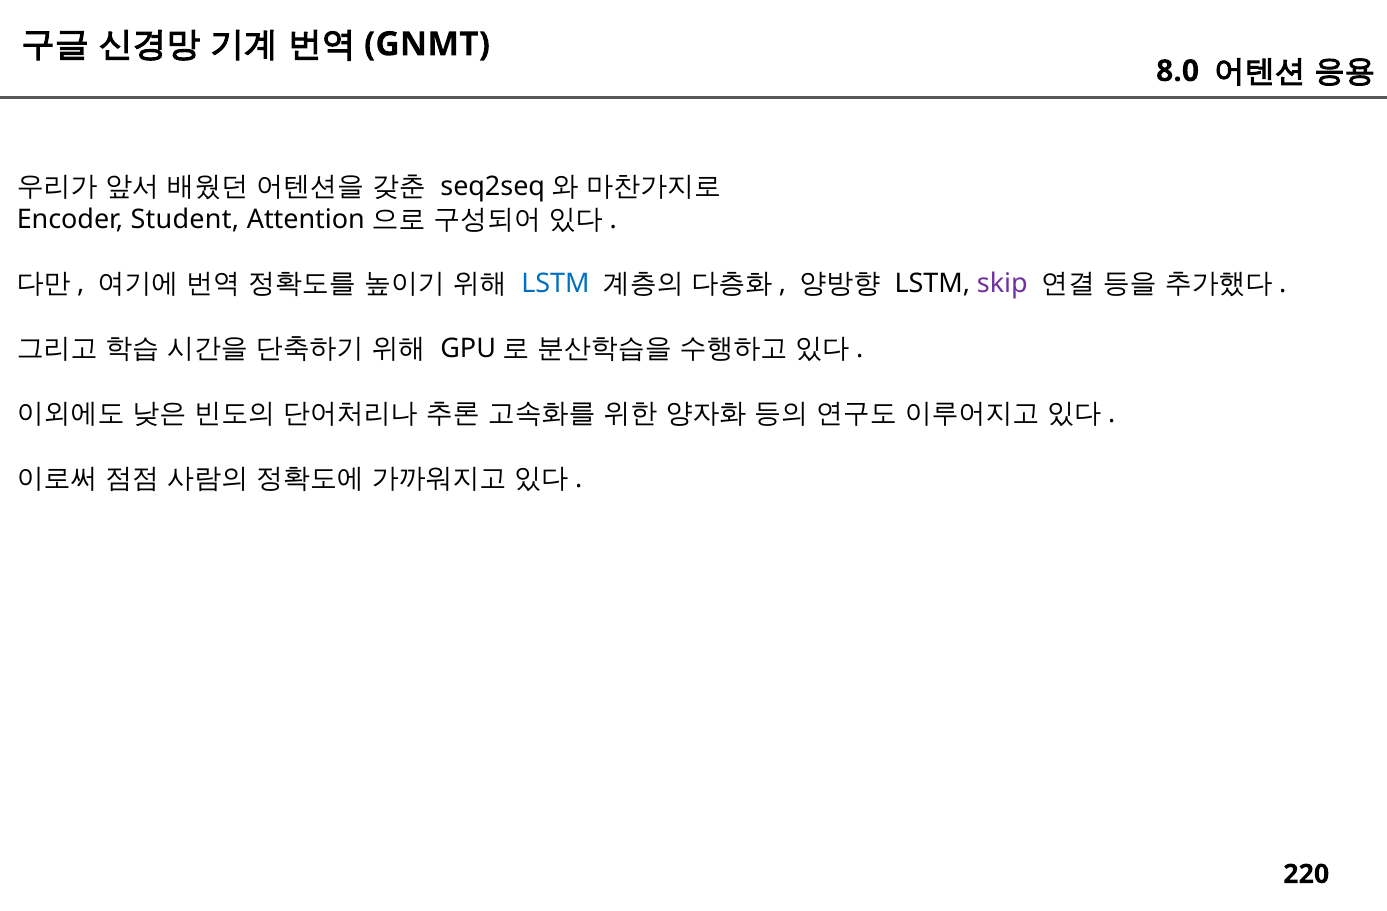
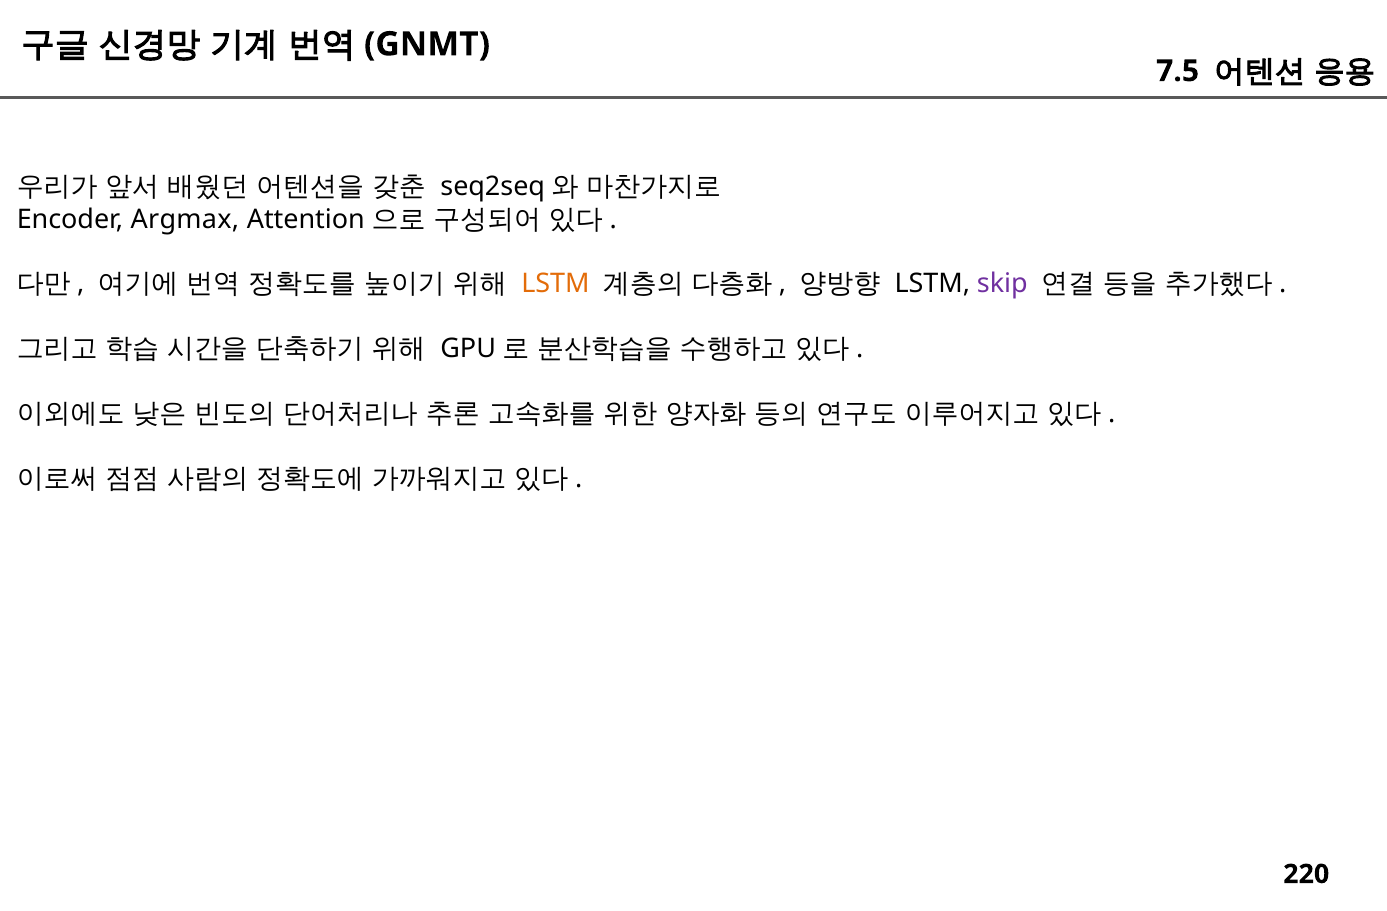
8.0: 8.0 -> 7.5 (1178, 71)
Student: Student -> Argmax (185, 219)
LSTM colour: blue -> orange (556, 284)
